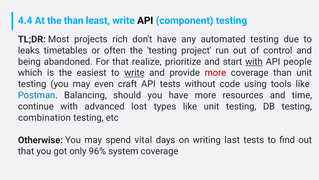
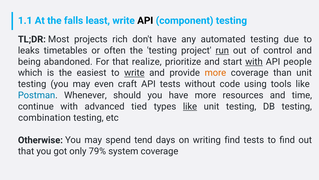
4.4: 4.4 -> 1.1 (25, 21)
the than: than -> falls (74, 21)
run underline: none -> present (222, 50)
more colour: red -> orange (215, 73)
Balancing: Balancing -> Whenever (85, 95)
lost: lost -> tied (139, 106)
like underline: none -> present (190, 106)
vital: vital -> tend (143, 140)
writing last: last -> find (232, 140)
96%: 96% -> 79% (97, 151)
